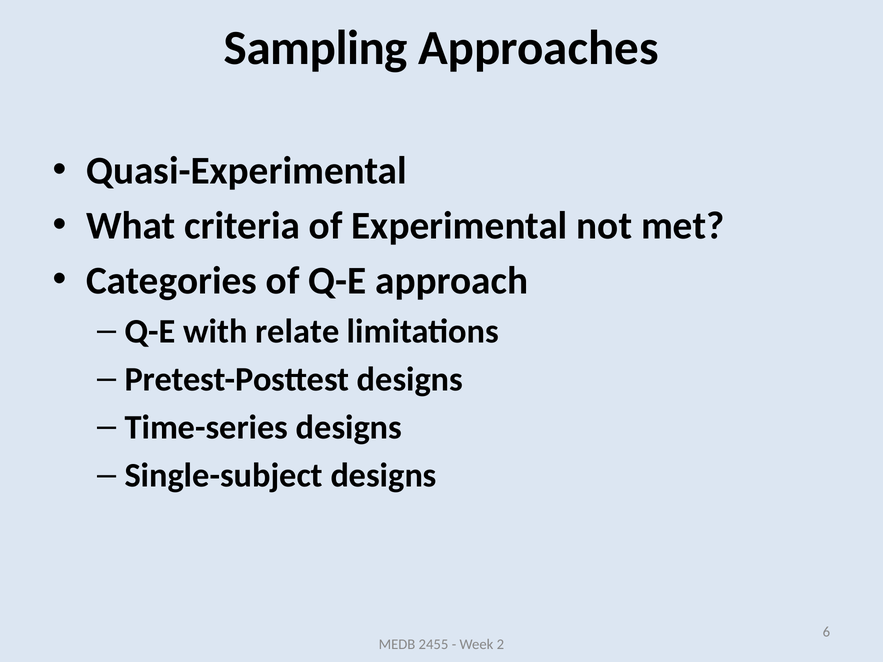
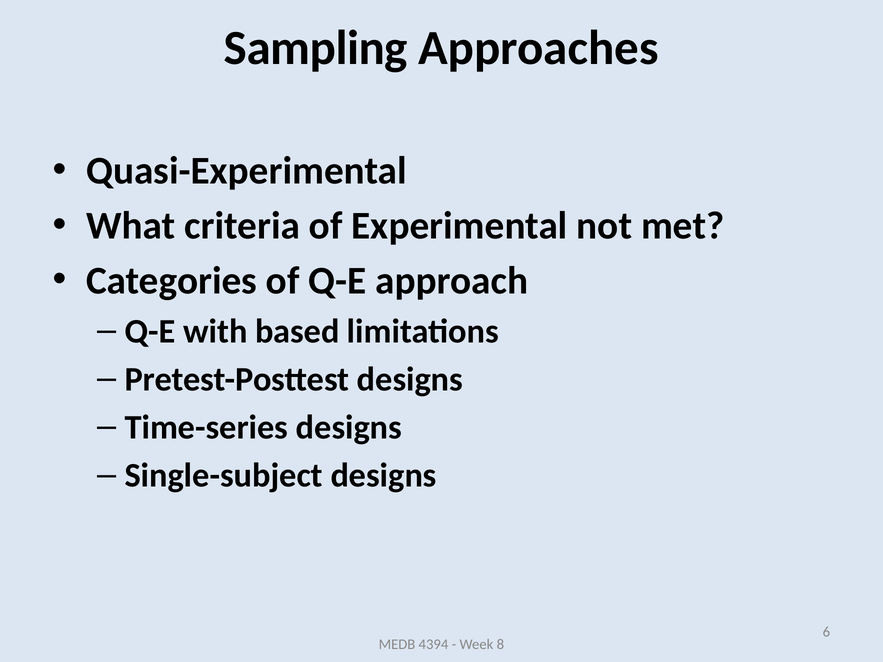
relate: relate -> based (297, 331)
2455: 2455 -> 4394 (433, 645)
2: 2 -> 8 (500, 645)
